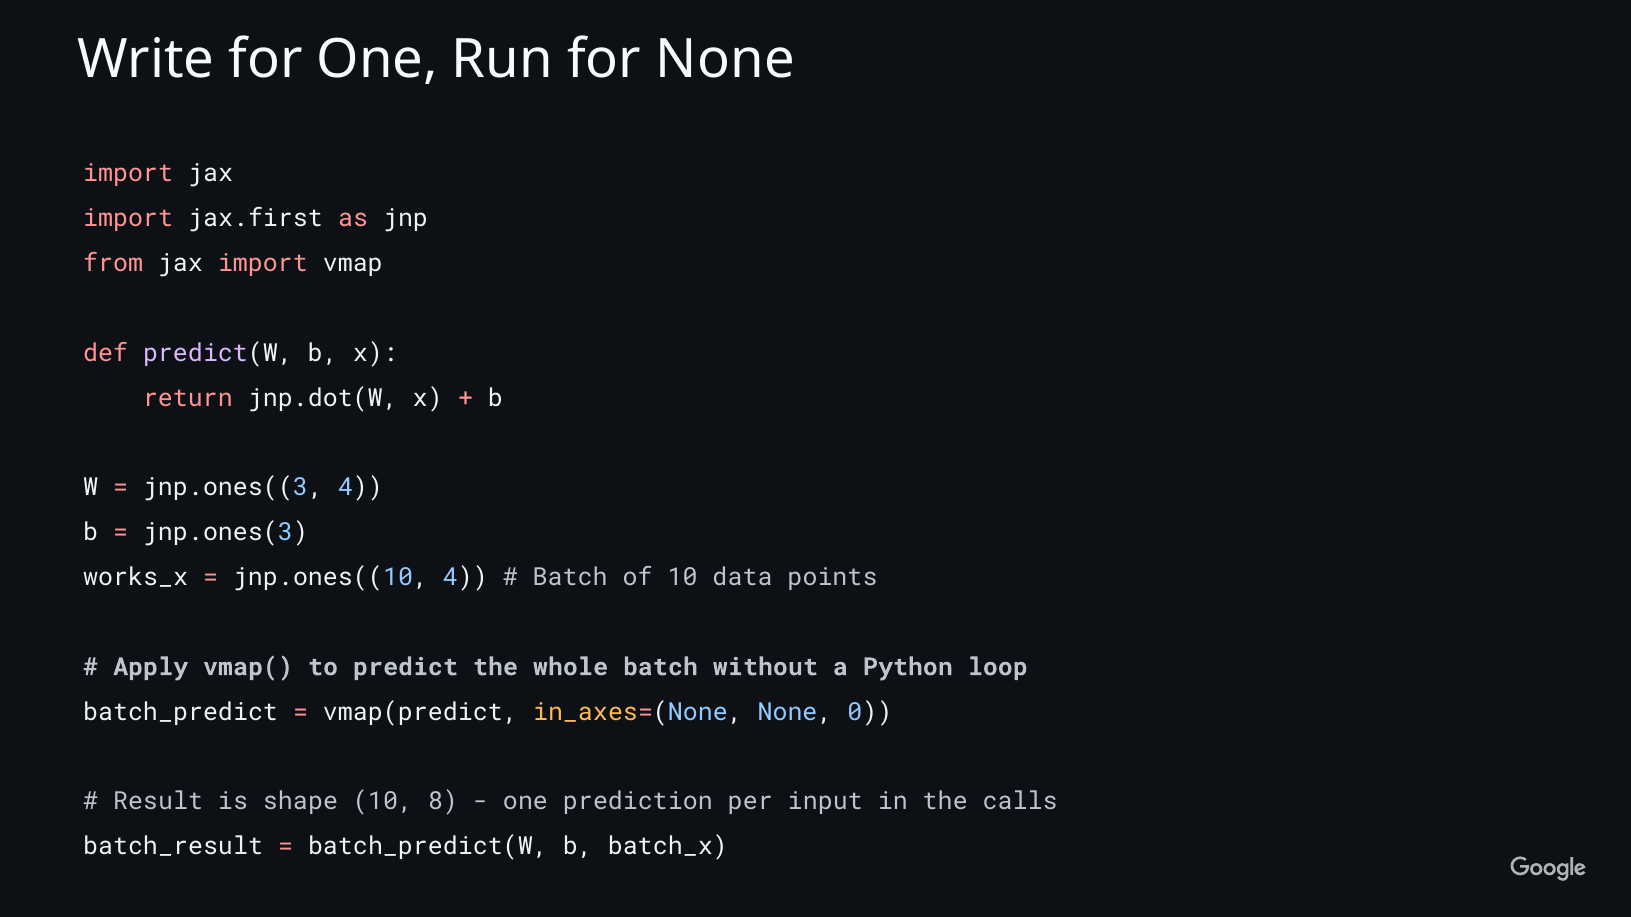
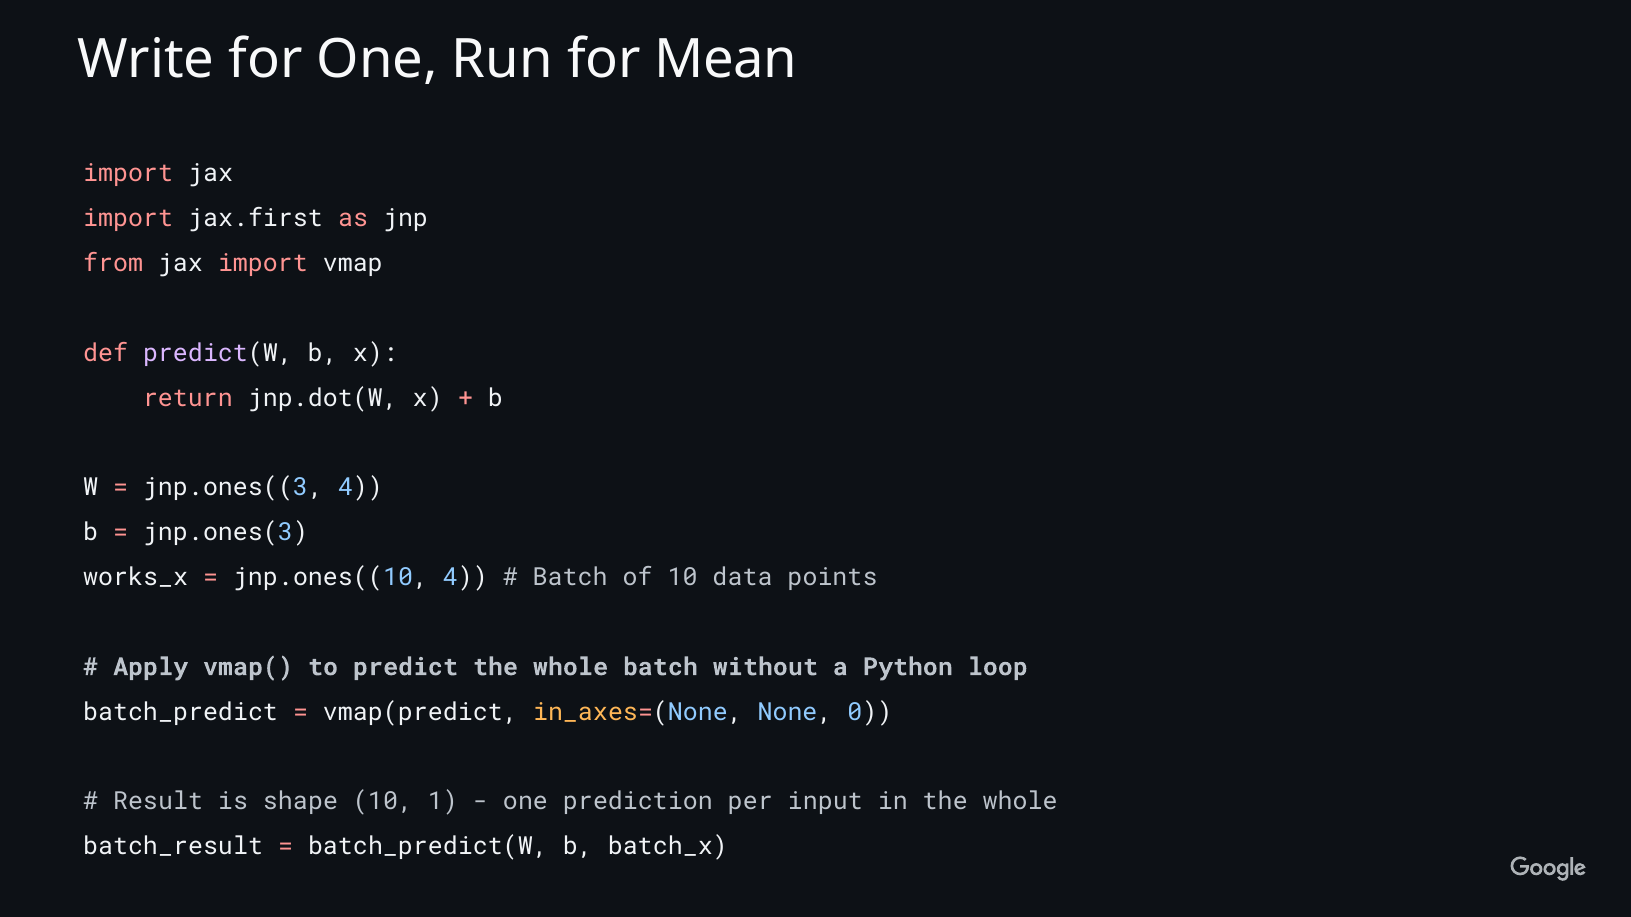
for None: None -> Mean (726, 59)
8: 8 -> 1 (443, 802)
in the calls: calls -> whole (1020, 802)
